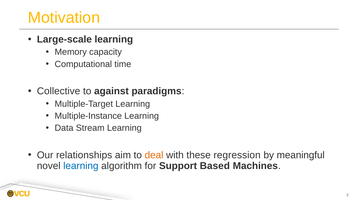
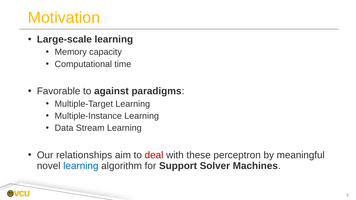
Collective: Collective -> Favorable (59, 91)
deal colour: orange -> red (154, 155)
regression: regression -> perceptron (237, 155)
Based: Based -> Solver (215, 166)
